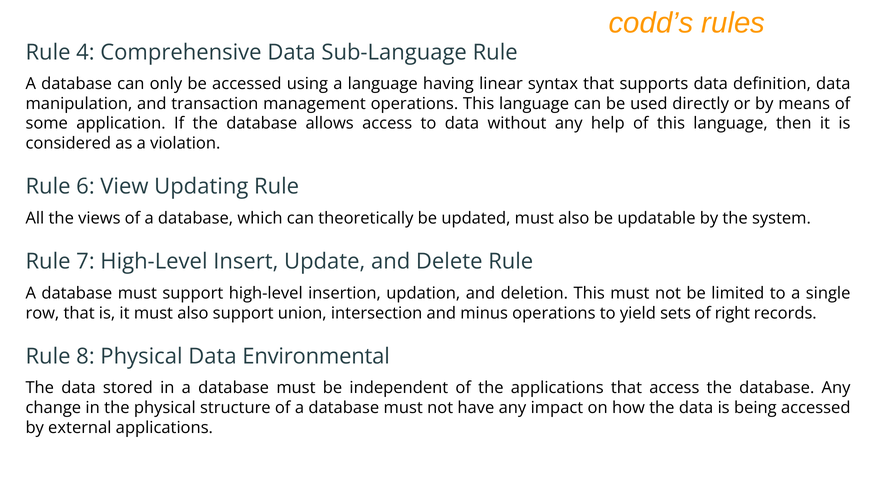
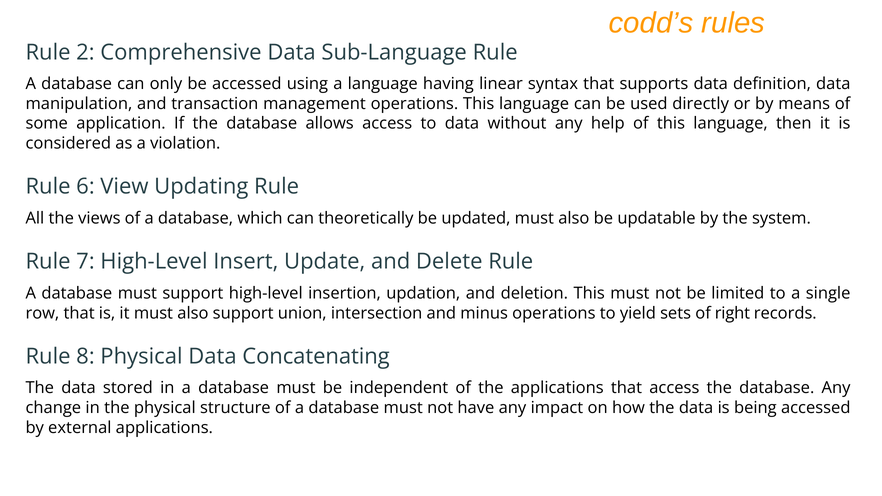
4: 4 -> 2 (85, 52)
Environmental: Environmental -> Concatenating (316, 357)
